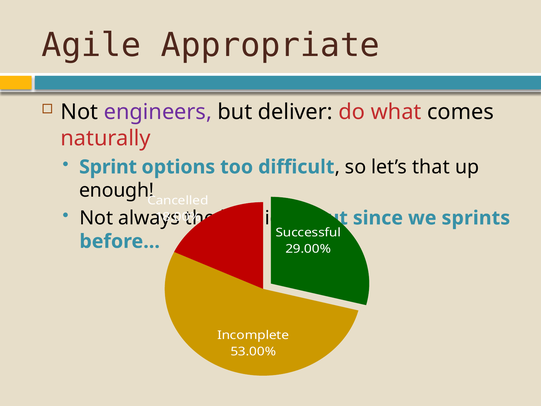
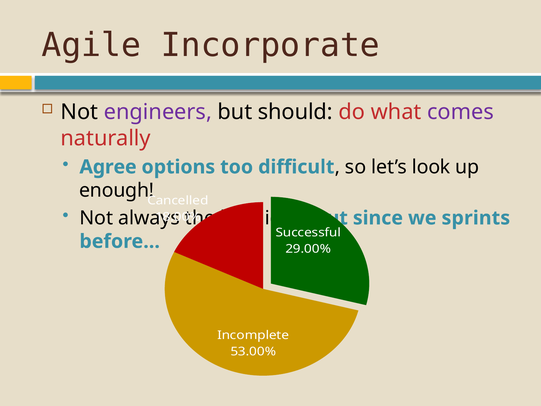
Appropriate: Appropriate -> Incorporate (270, 45)
deliver: deliver -> should (295, 112)
comes colour: black -> purple (461, 112)
Sprint: Sprint -> Agree (108, 167)
that: that -> look (431, 167)
